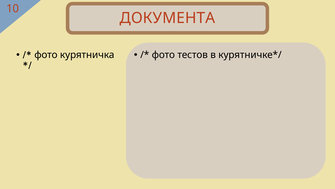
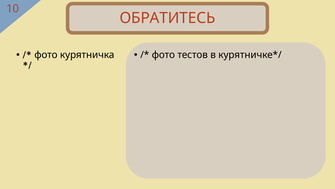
ДОКУМЕНТА: ДОКУМЕНТА -> ОБРАТИТЕСЬ (168, 18)
